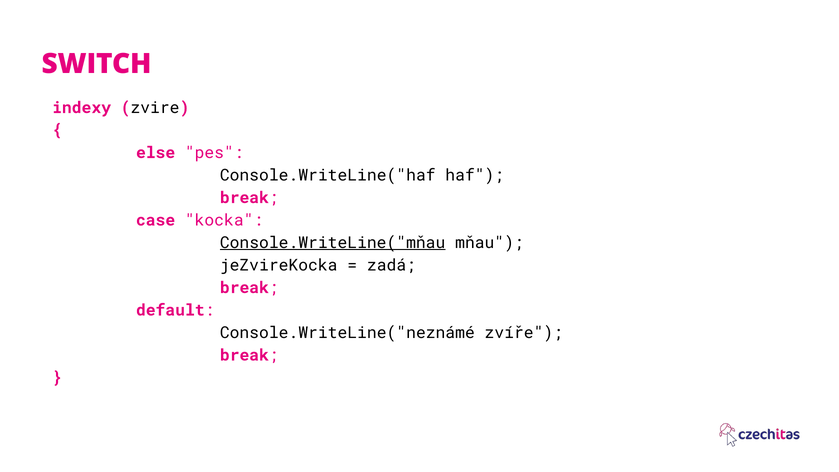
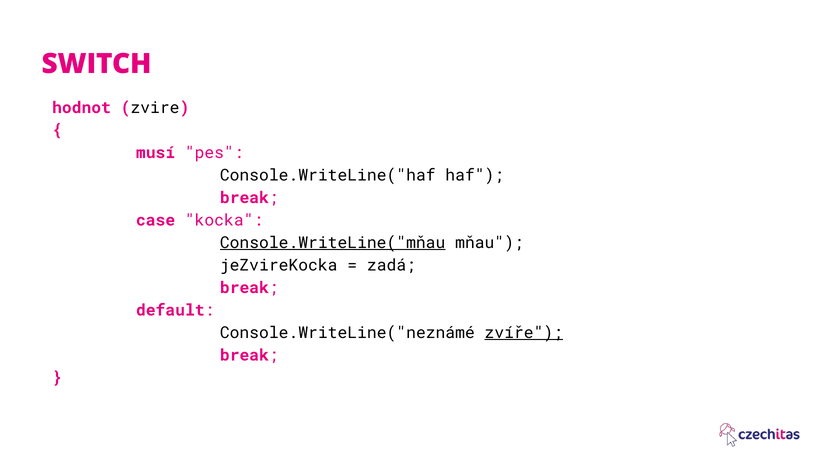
indexy: indexy -> hodnot (82, 108)
else: else -> musí (156, 153)
zvíře underline: none -> present (524, 333)
